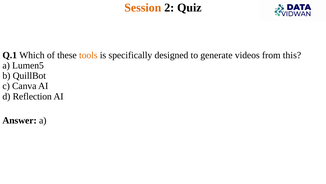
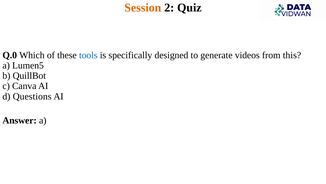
Q.1: Q.1 -> Q.0 (10, 55)
tools colour: orange -> blue (88, 55)
Reflection: Reflection -> Questions (32, 96)
